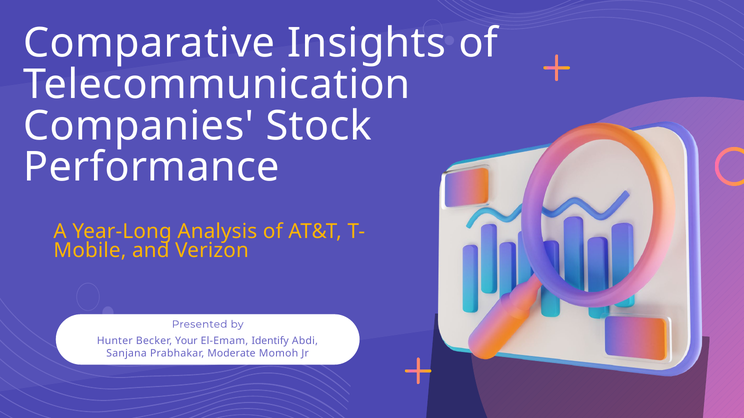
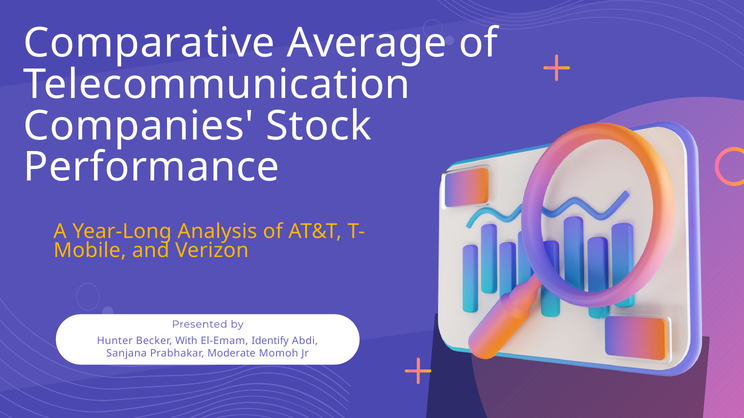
Insights: Insights -> Average (367, 43)
Your: Your -> With (186, 341)
